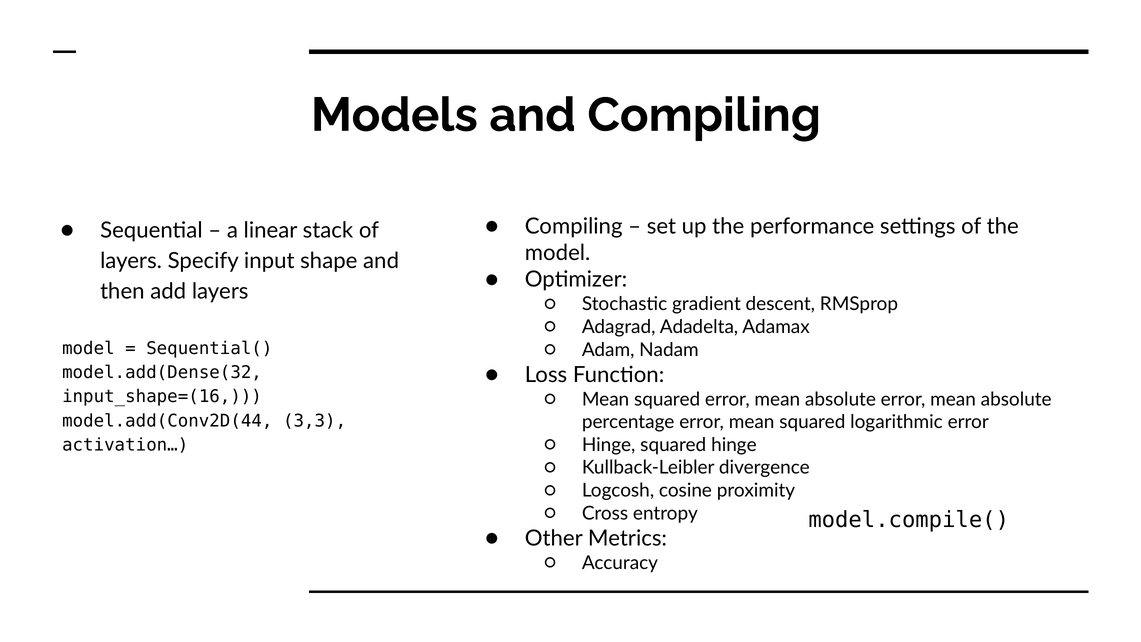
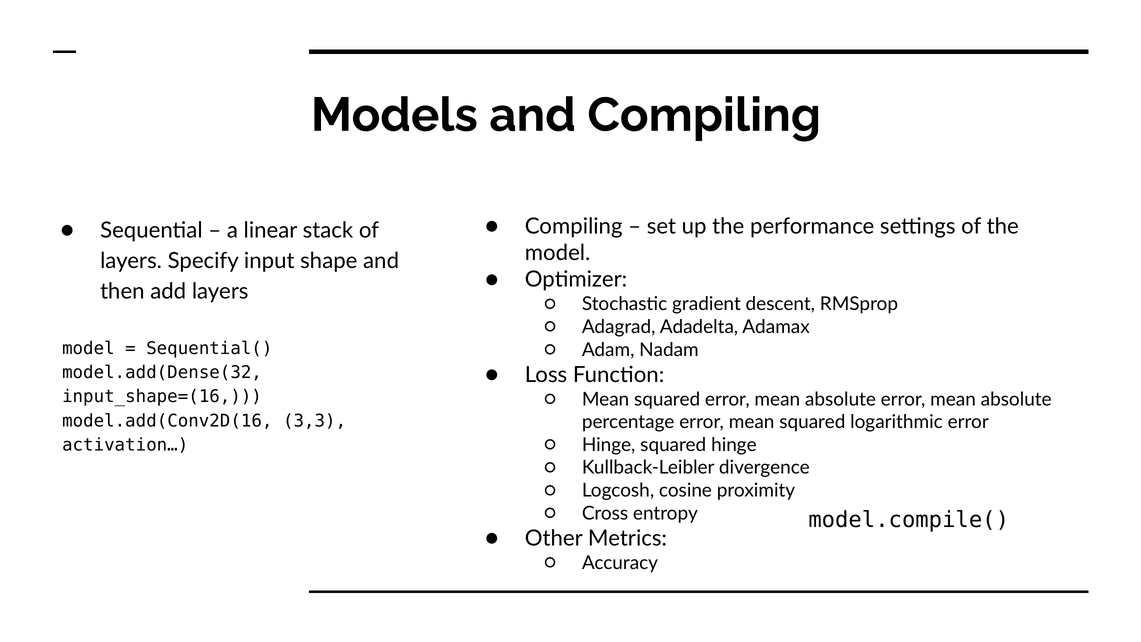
model.add(Conv2D(44: model.add(Conv2D(44 -> model.add(Conv2D(16 (167, 421)
